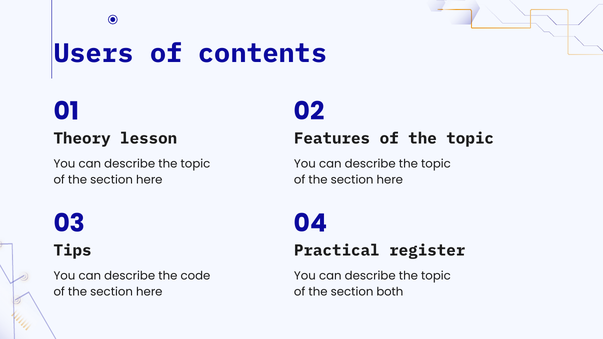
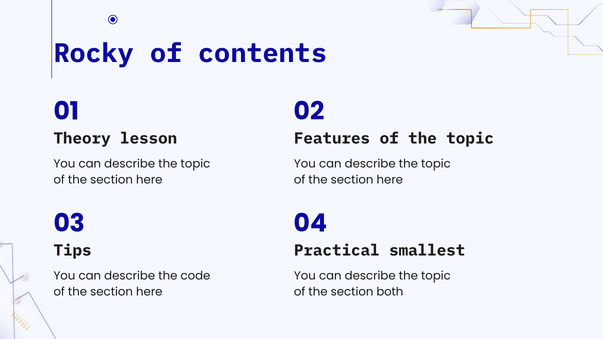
Users: Users -> Rocky (94, 53)
register: register -> smallest (427, 250)
